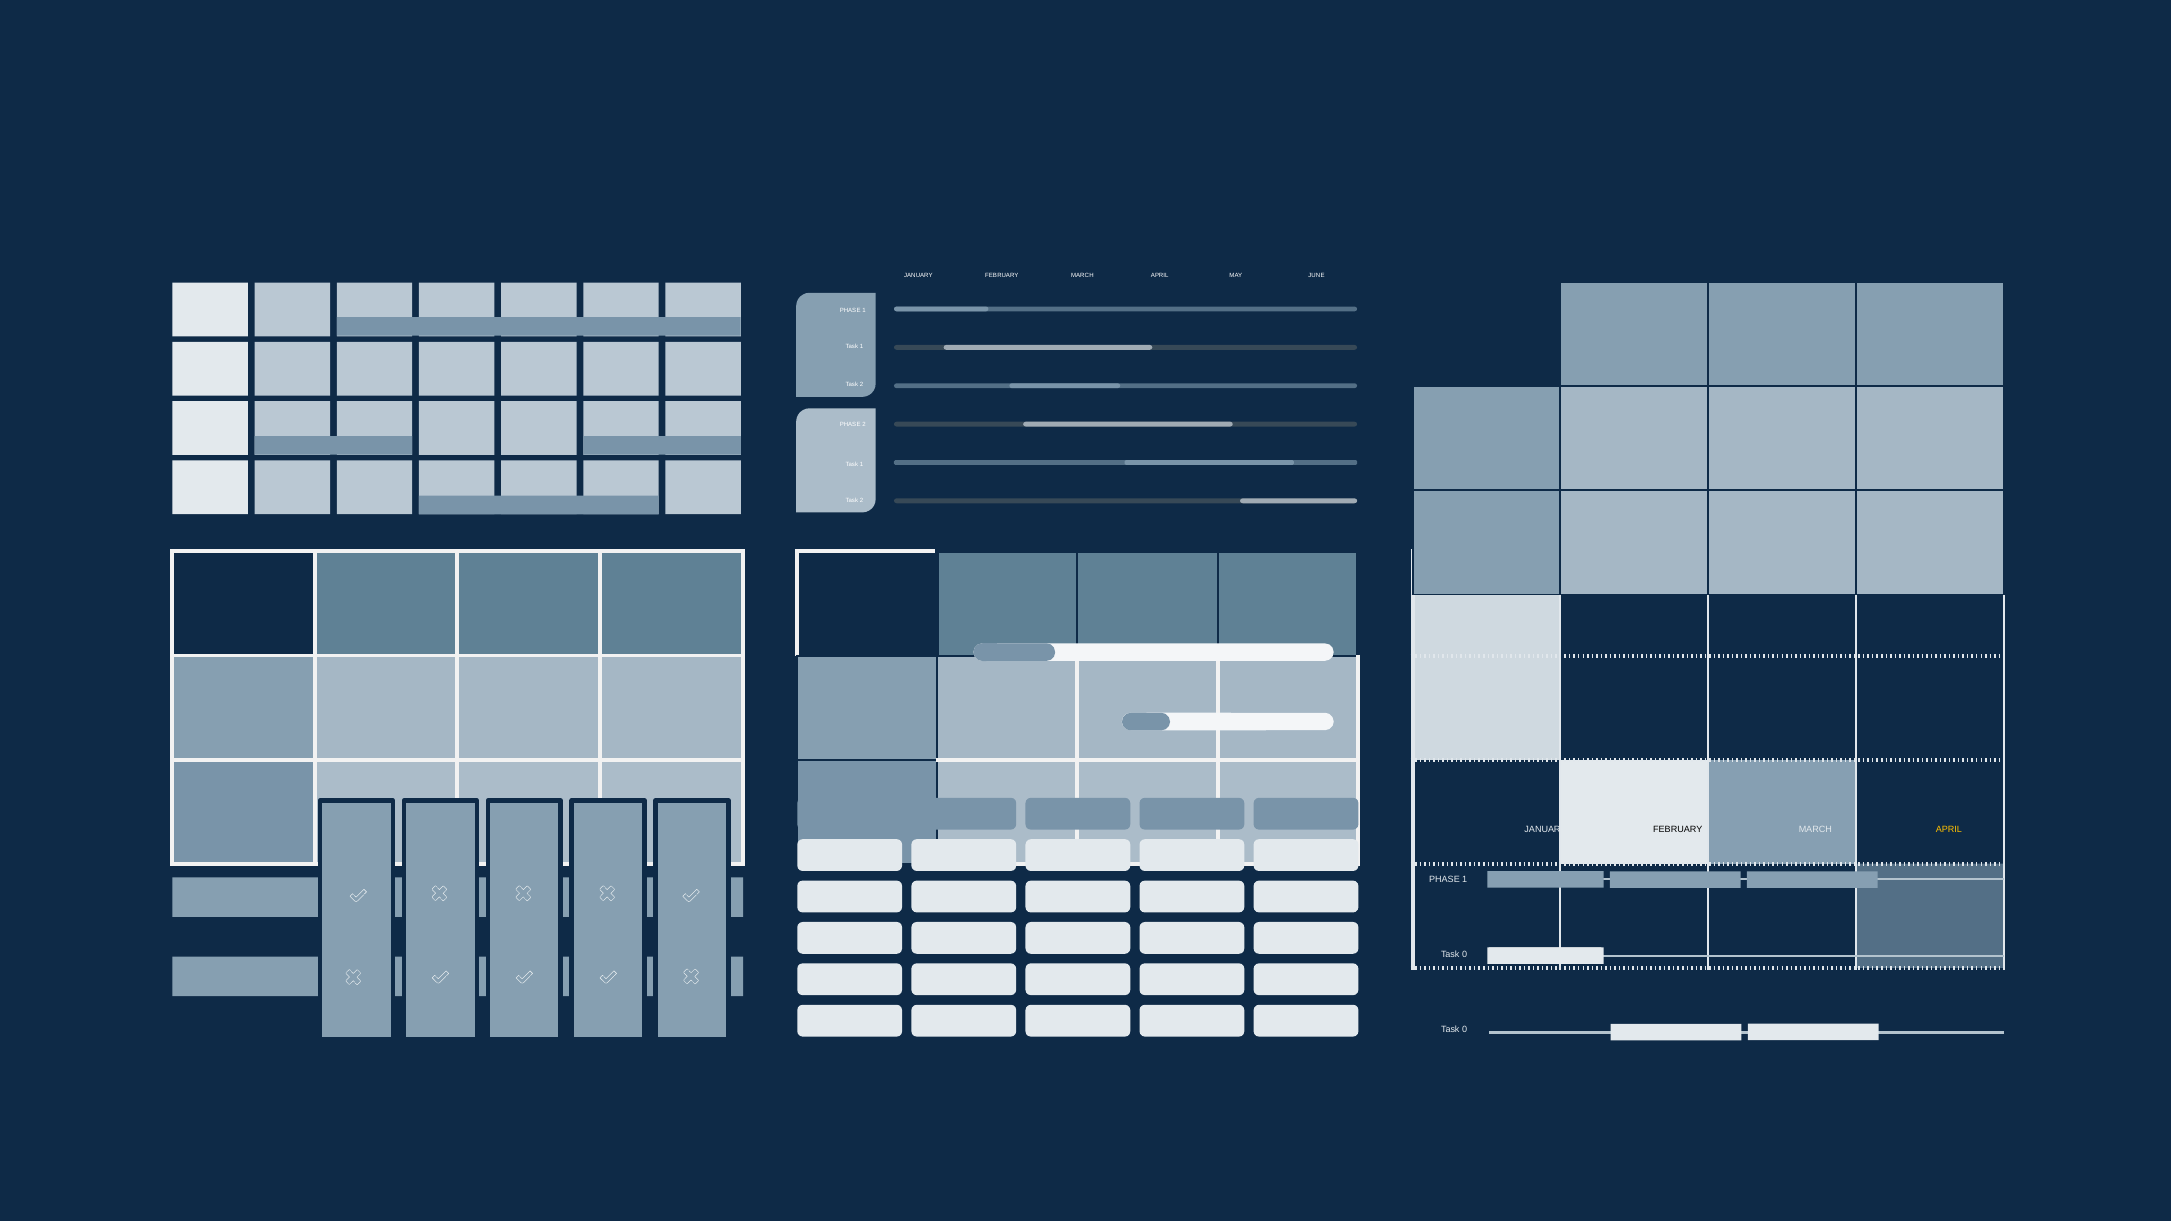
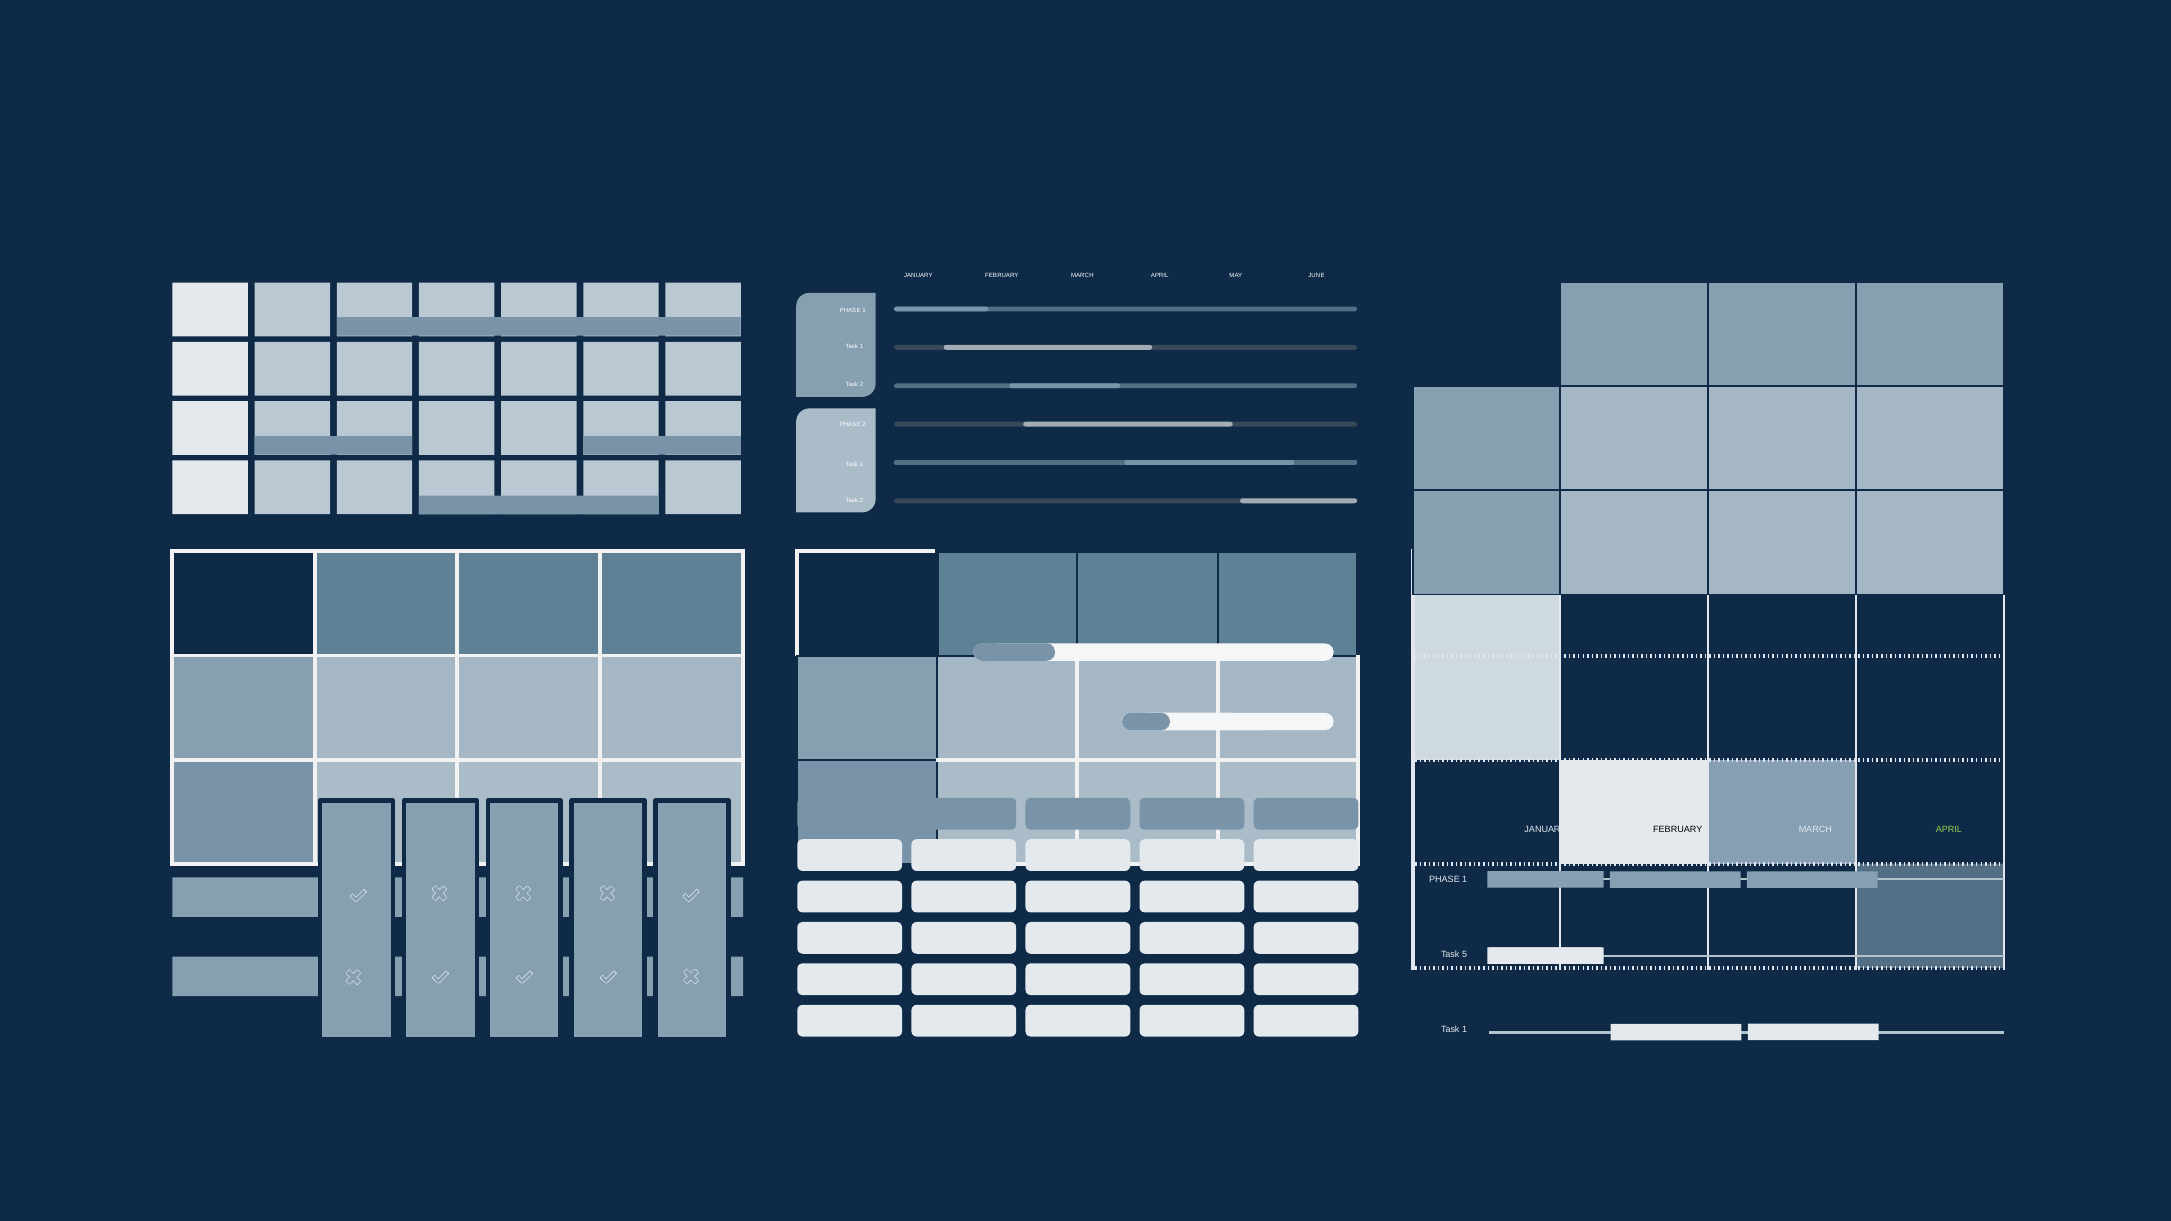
APRIL colour: yellow -> light green (1949, 830)
0: 0 -> 5 (1465, 955)
0: 0 -> 1 (1465, 1030)
